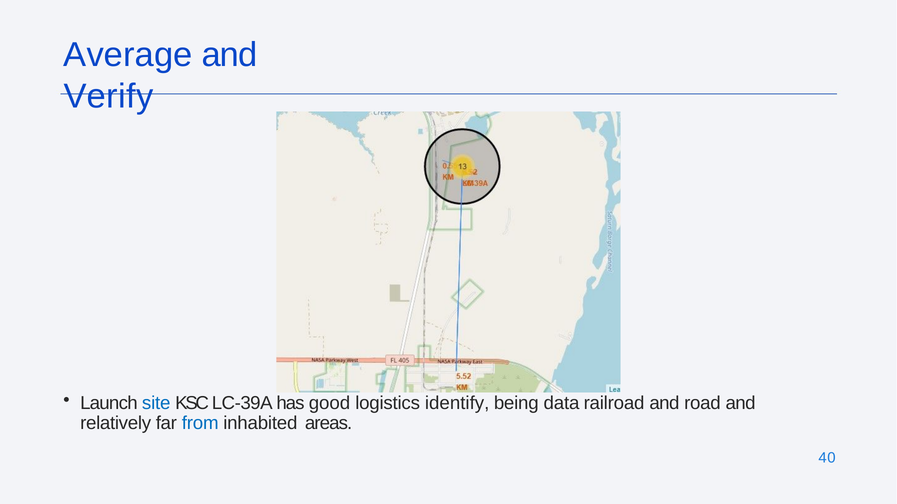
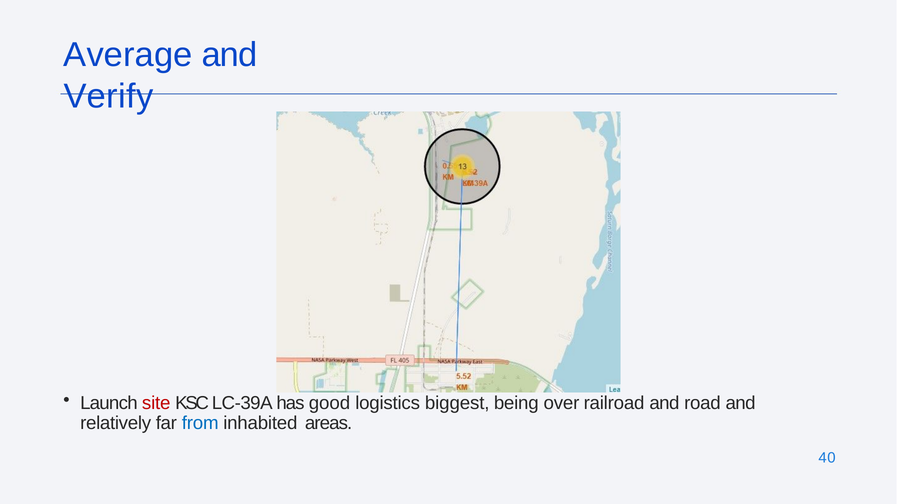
site colour: blue -> red (156, 403)
identify: identify -> biggest (457, 403)
data: data -> over (562, 403)
